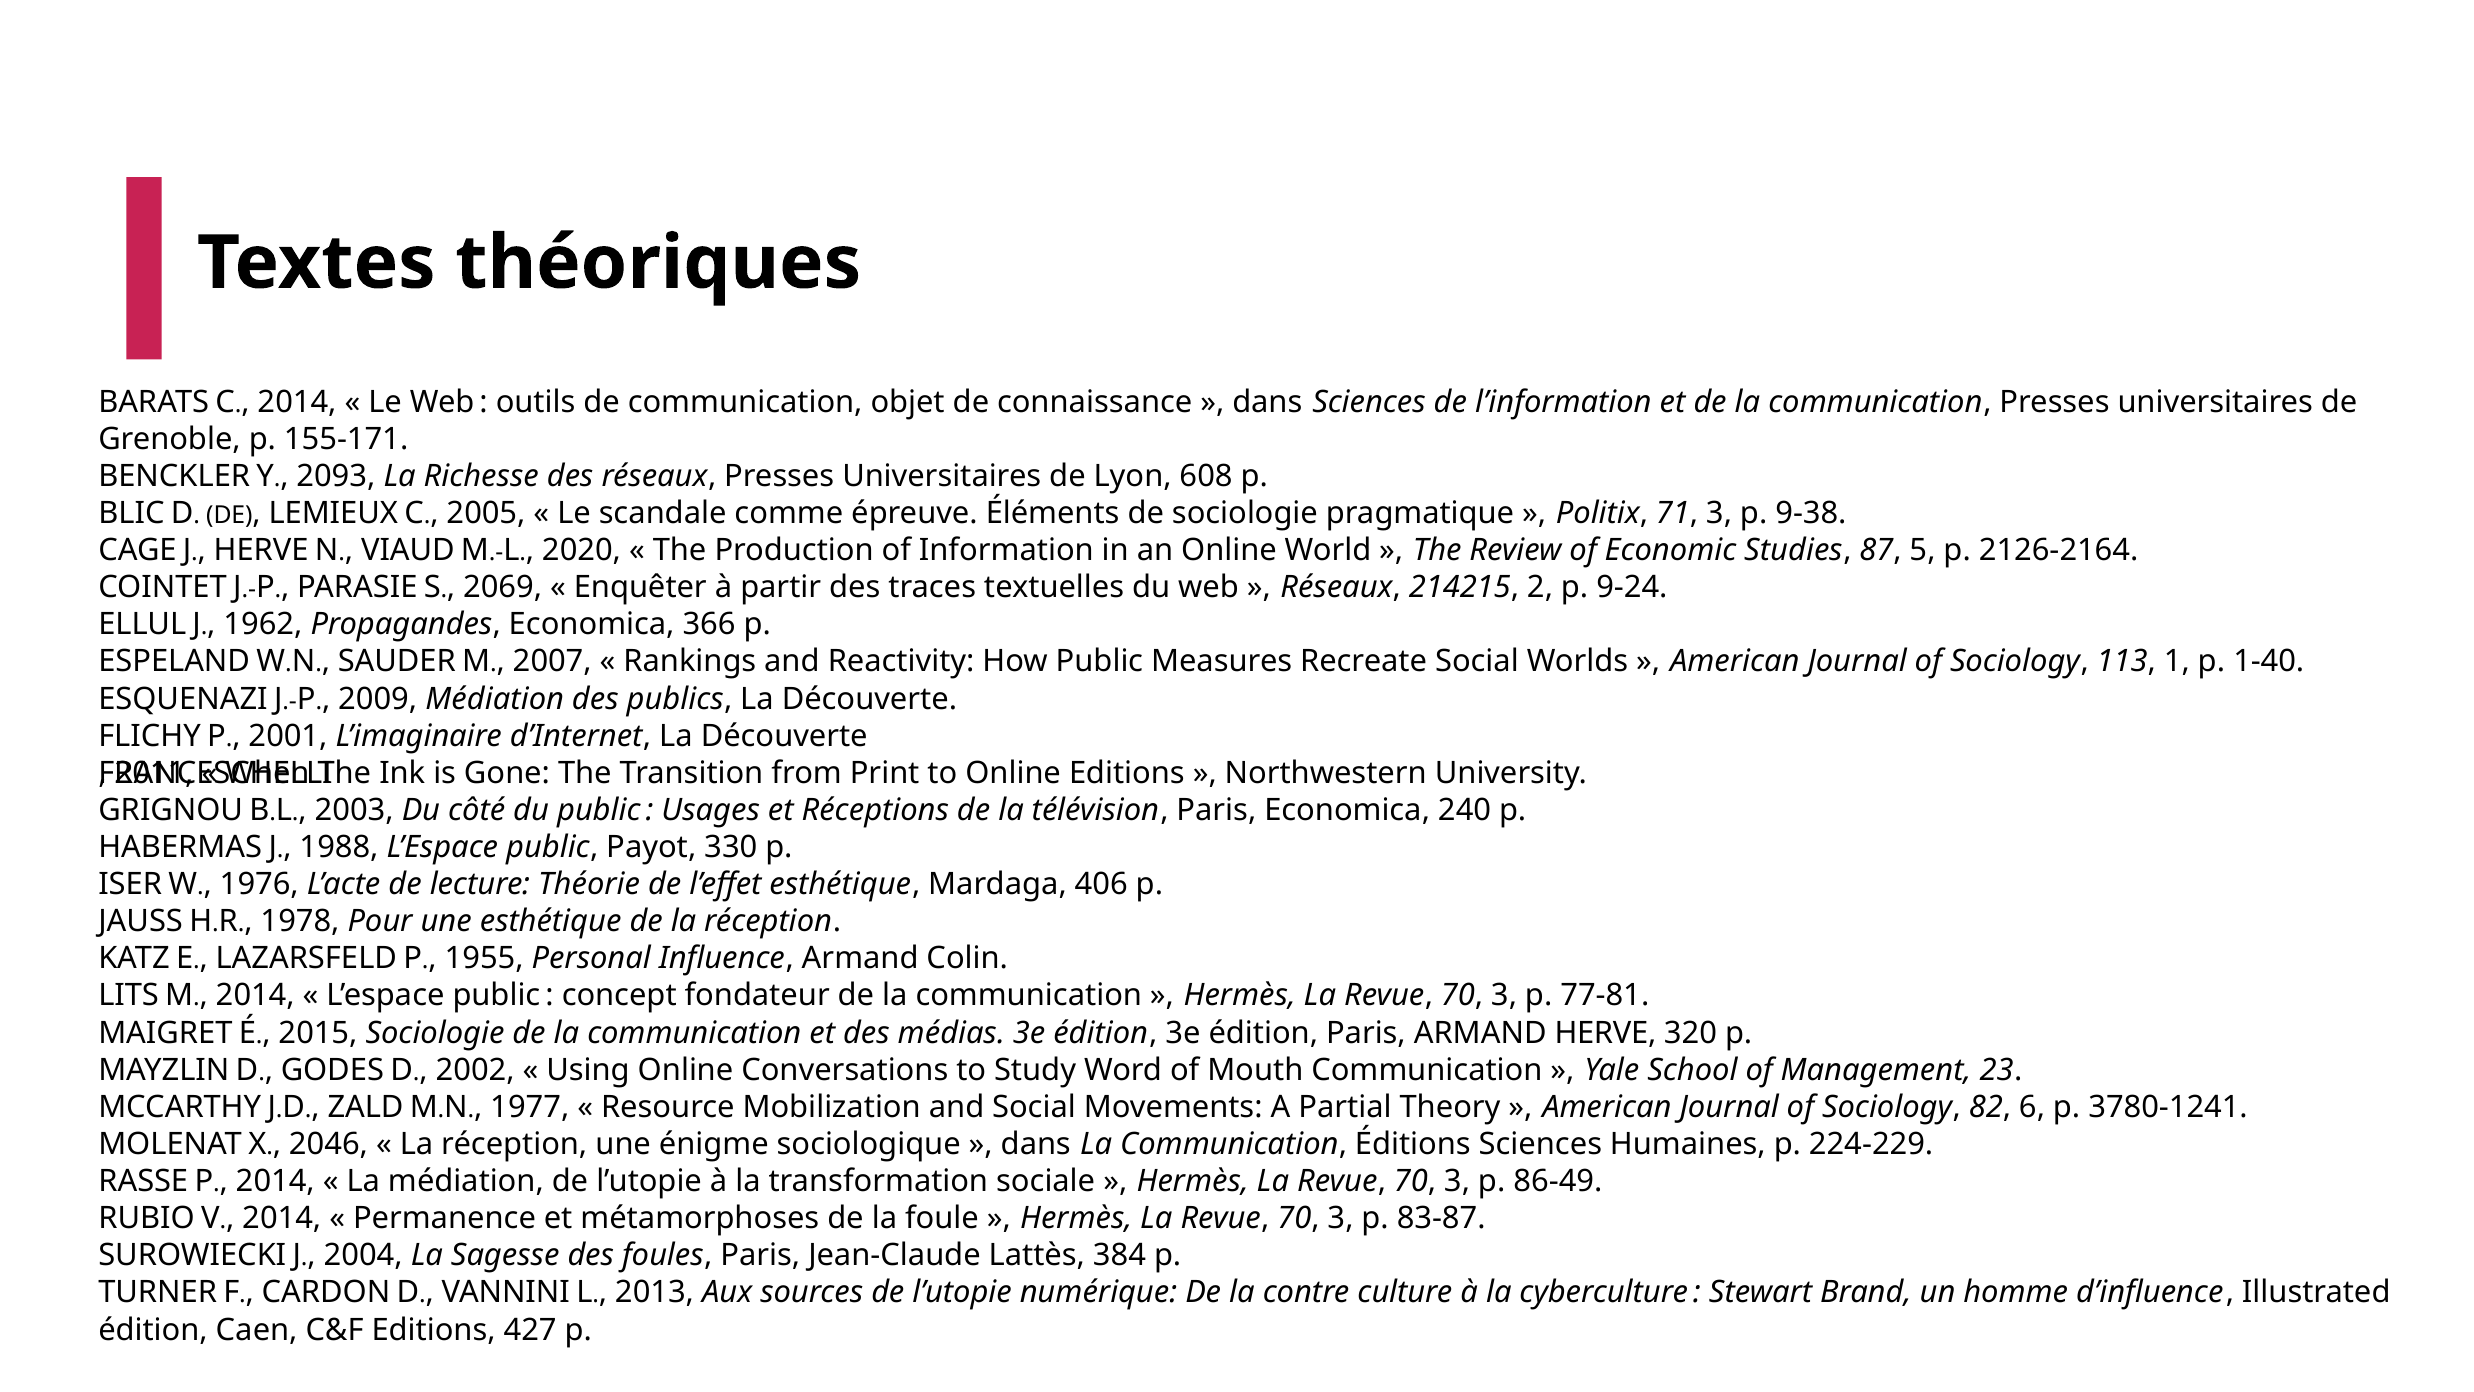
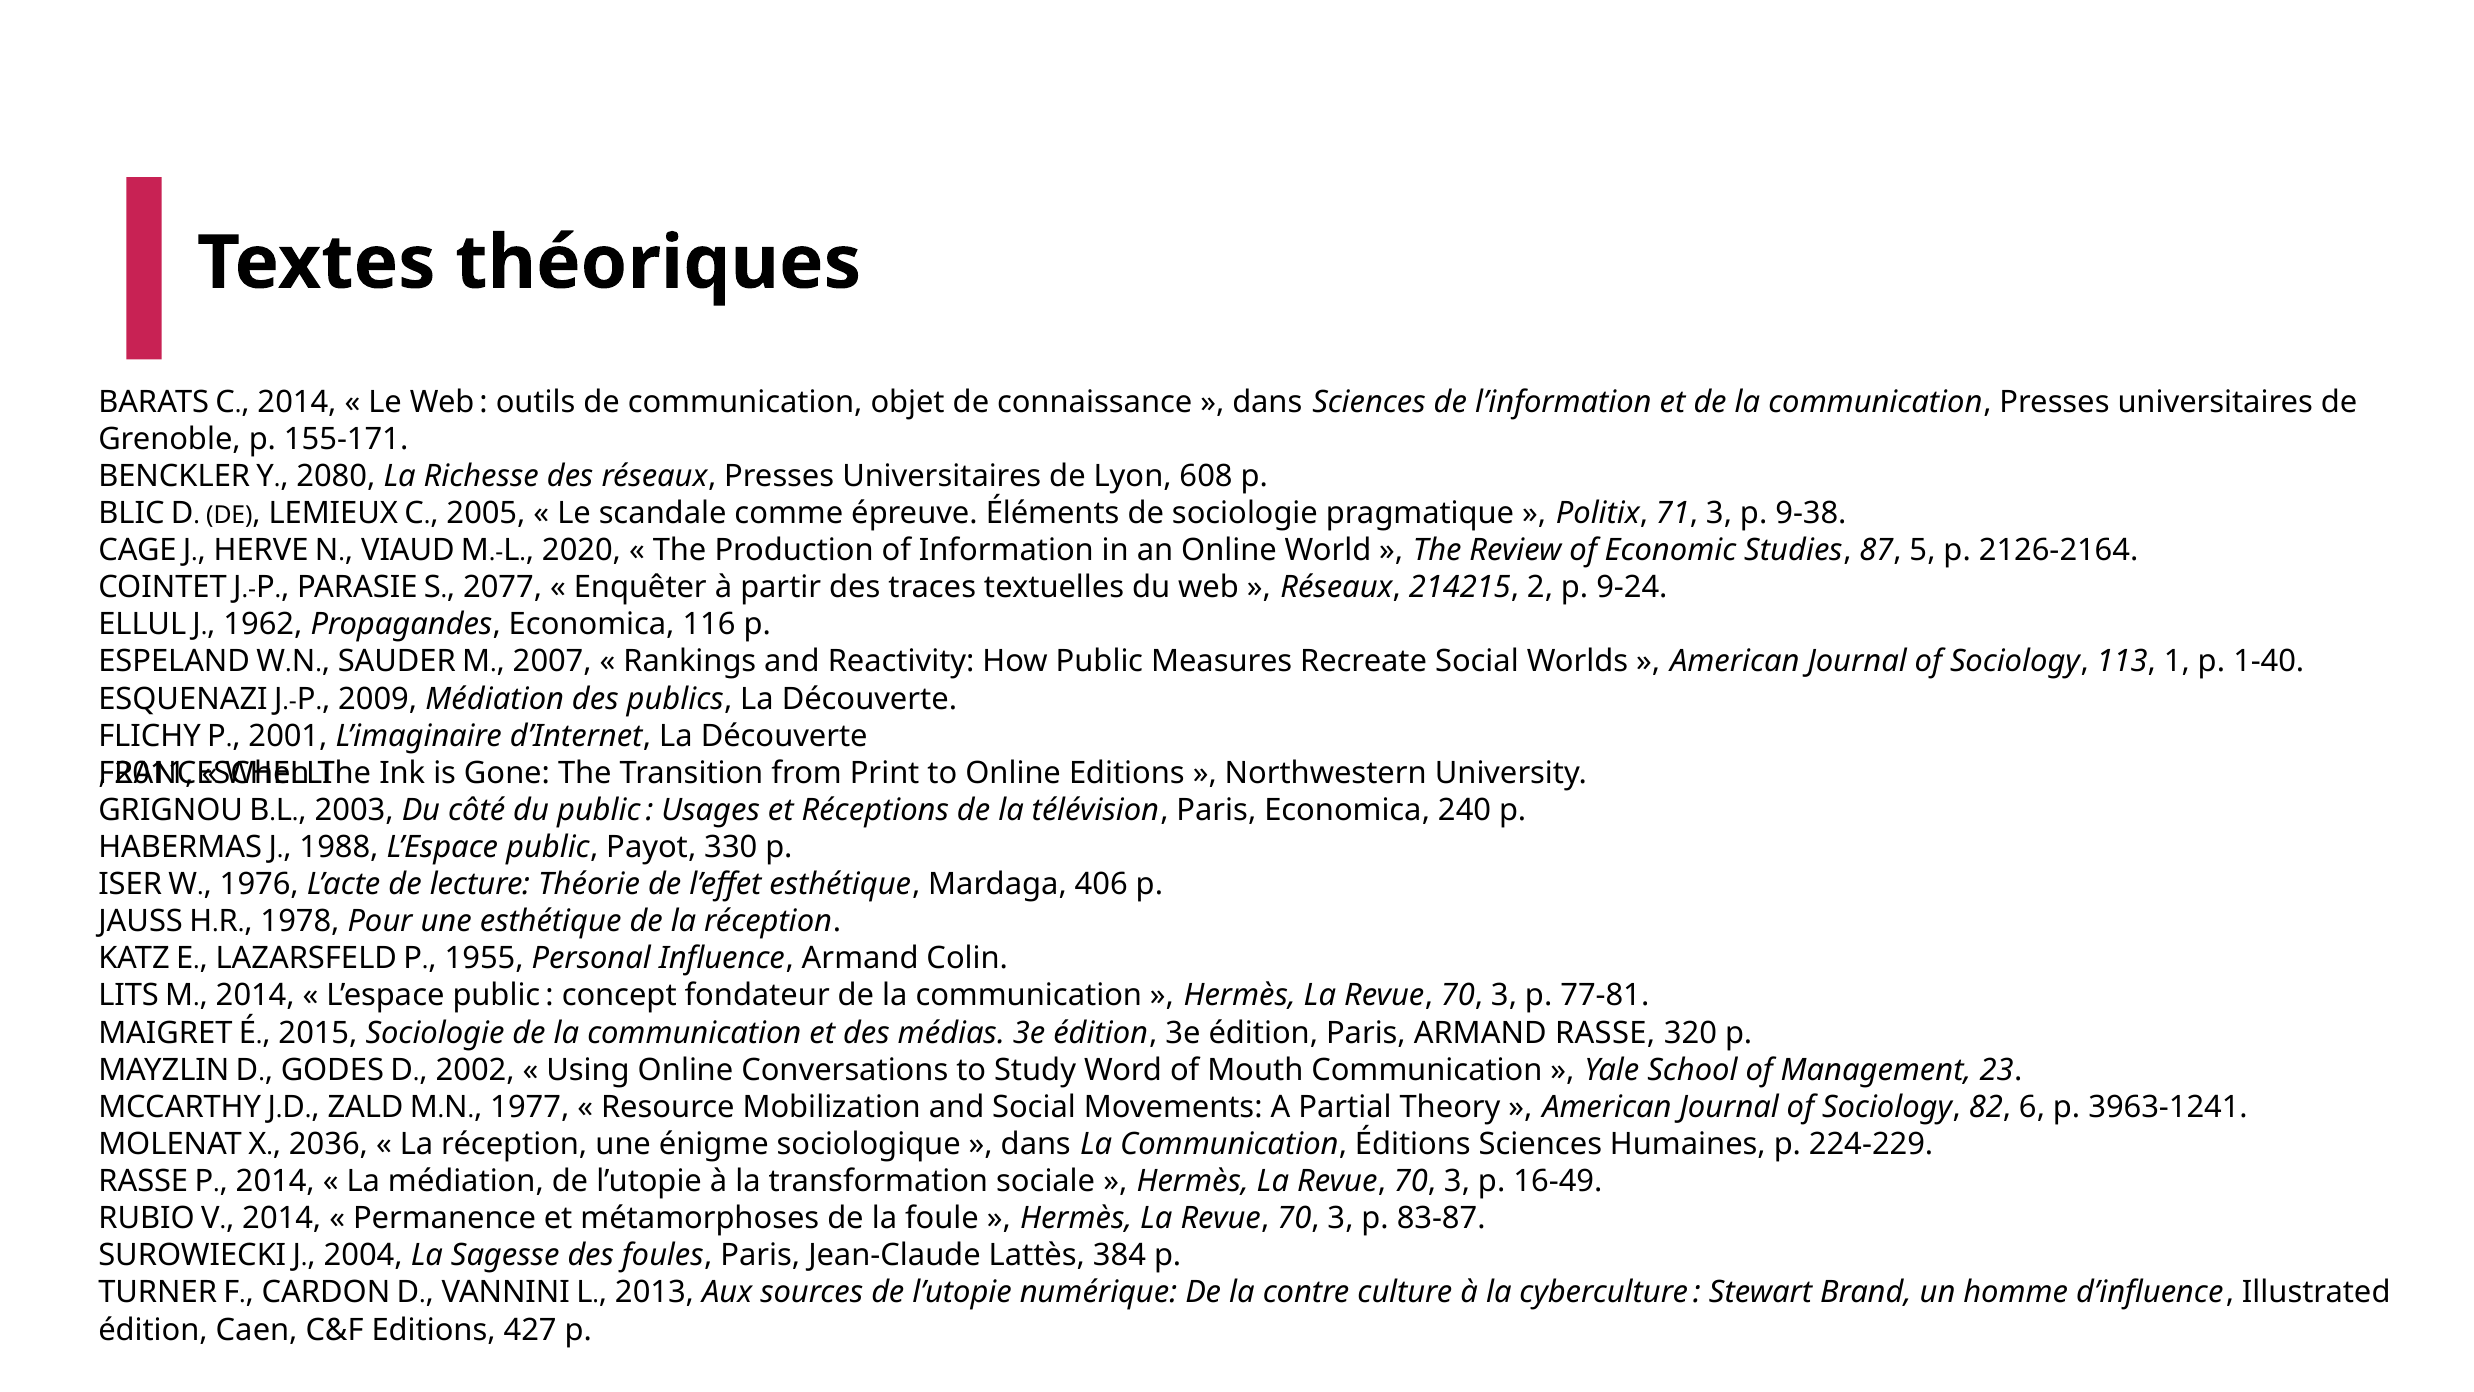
2093: 2093 -> 2080 (336, 476)
2069: 2069 -> 2077 (503, 587)
366: 366 -> 116 (709, 624)
ARMAND HERVE: HERVE -> RASSE (1605, 1033)
3780‑1241: 3780‑1241 -> 3963‑1241 (2168, 1107)
2046: 2046 -> 2036 (329, 1144)
86‑49: 86‑49 -> 16‑49 (1558, 1181)
